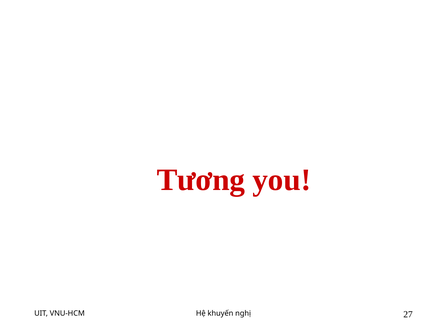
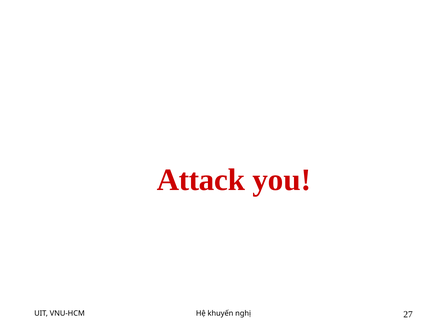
Tương: Tương -> Attack (201, 179)
